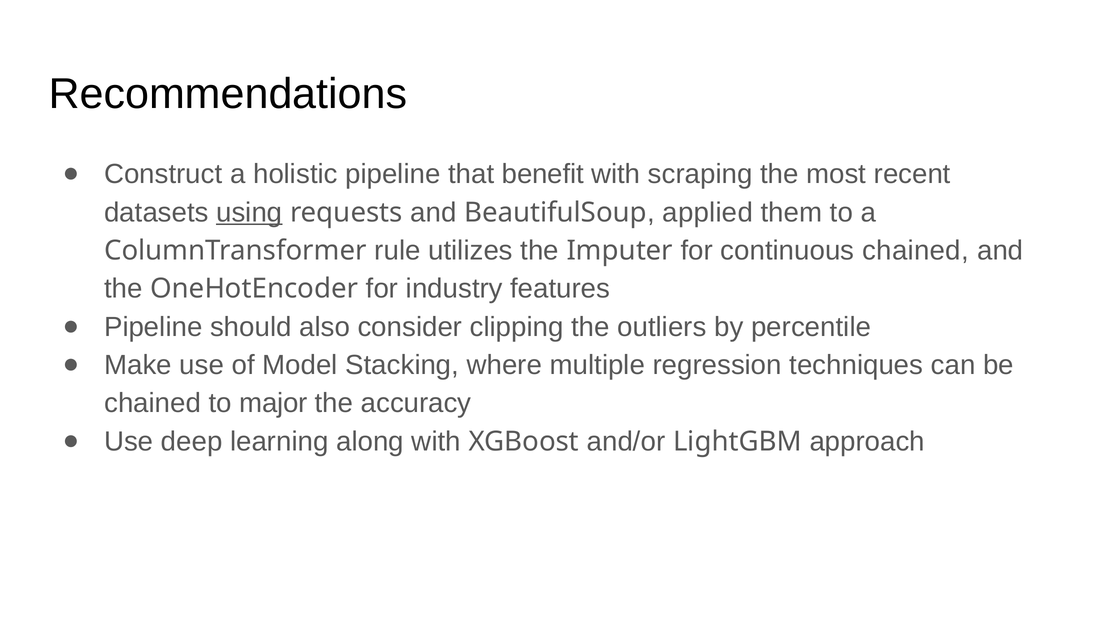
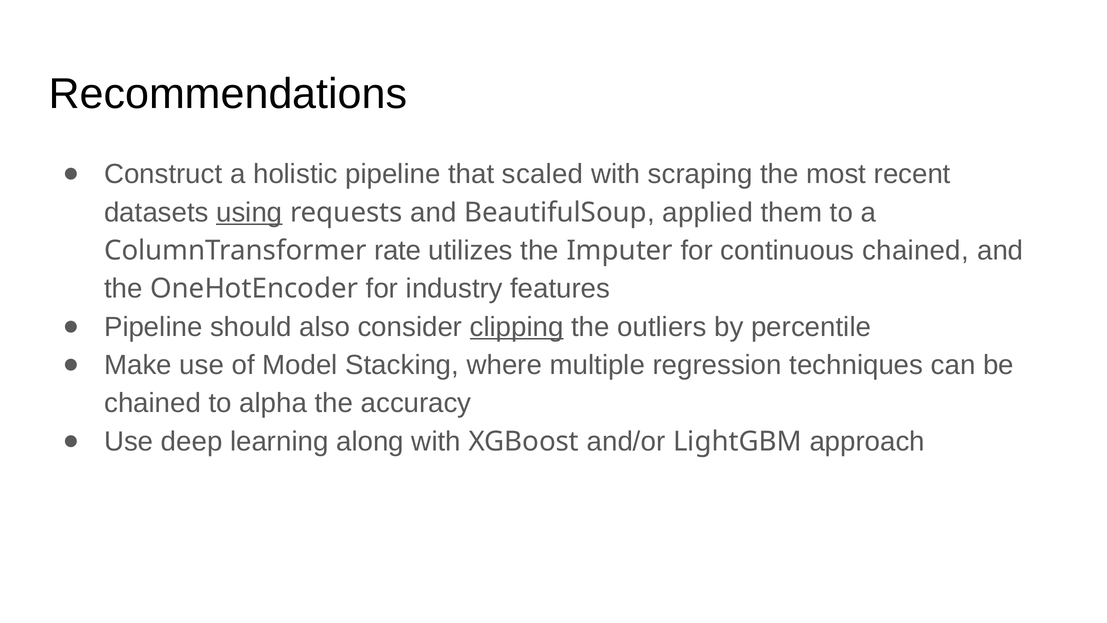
benefit: benefit -> scaled (543, 174)
rule: rule -> rate (398, 250)
clipping underline: none -> present (517, 327)
major: major -> alpha (273, 403)
